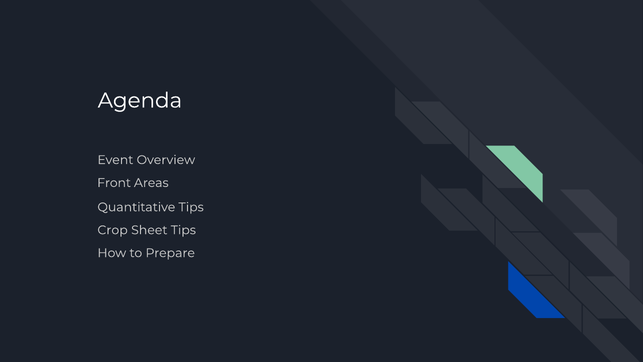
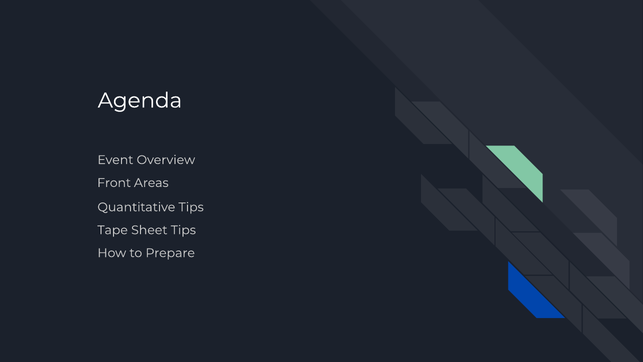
Crop: Crop -> Tape (113, 230)
